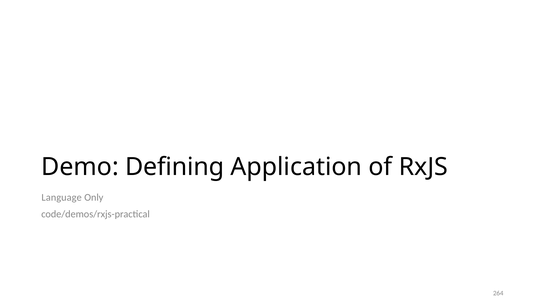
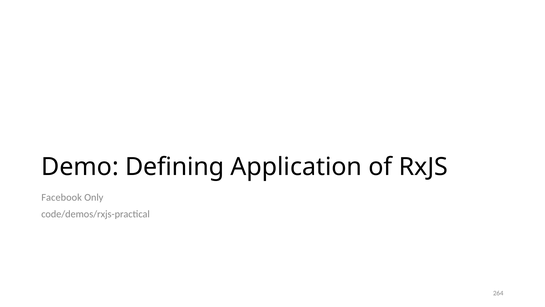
Language: Language -> Facebook (62, 197)
